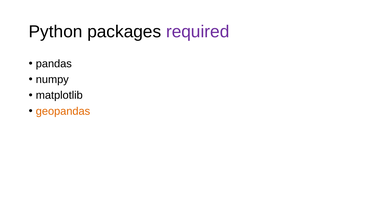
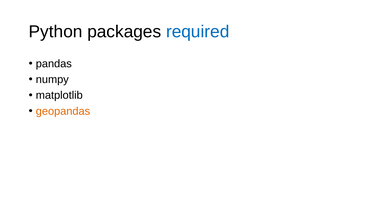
required colour: purple -> blue (198, 32)
